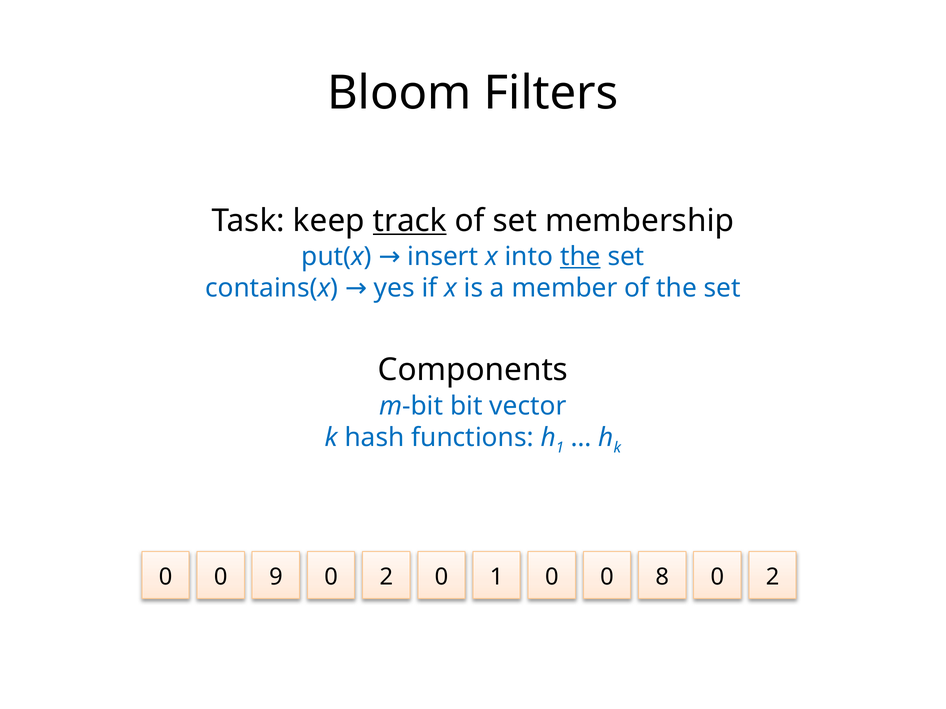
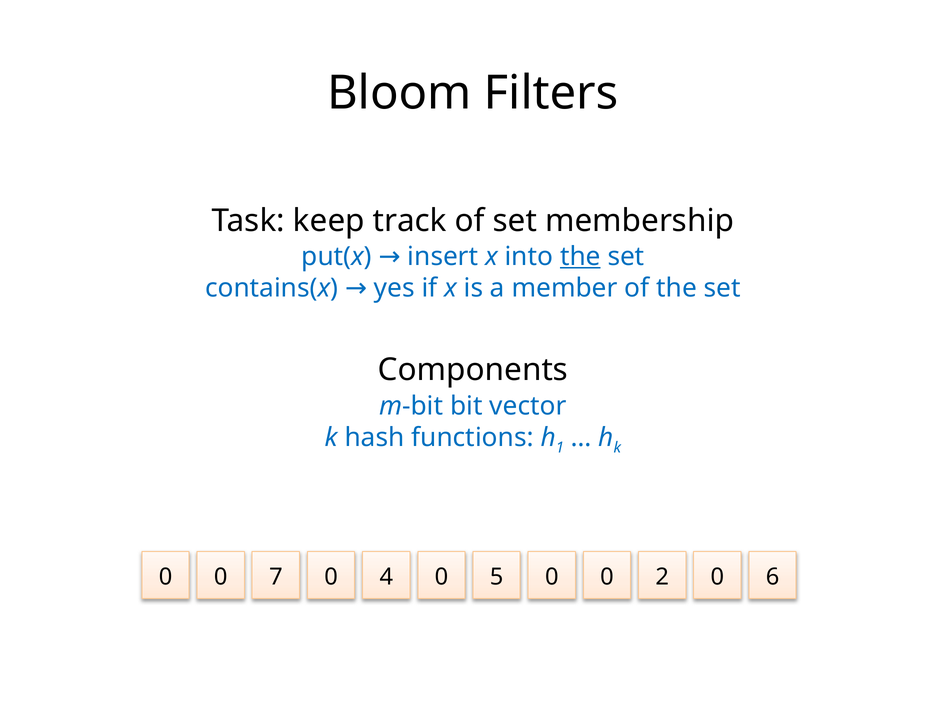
track underline: present -> none (410, 221)
9: 9 -> 7 (276, 577)
2: 2 -> 4 (386, 577)
0 1: 1 -> 5 (497, 577)
8: 8 -> 2 (662, 577)
2: 2 -> 6 (773, 577)
